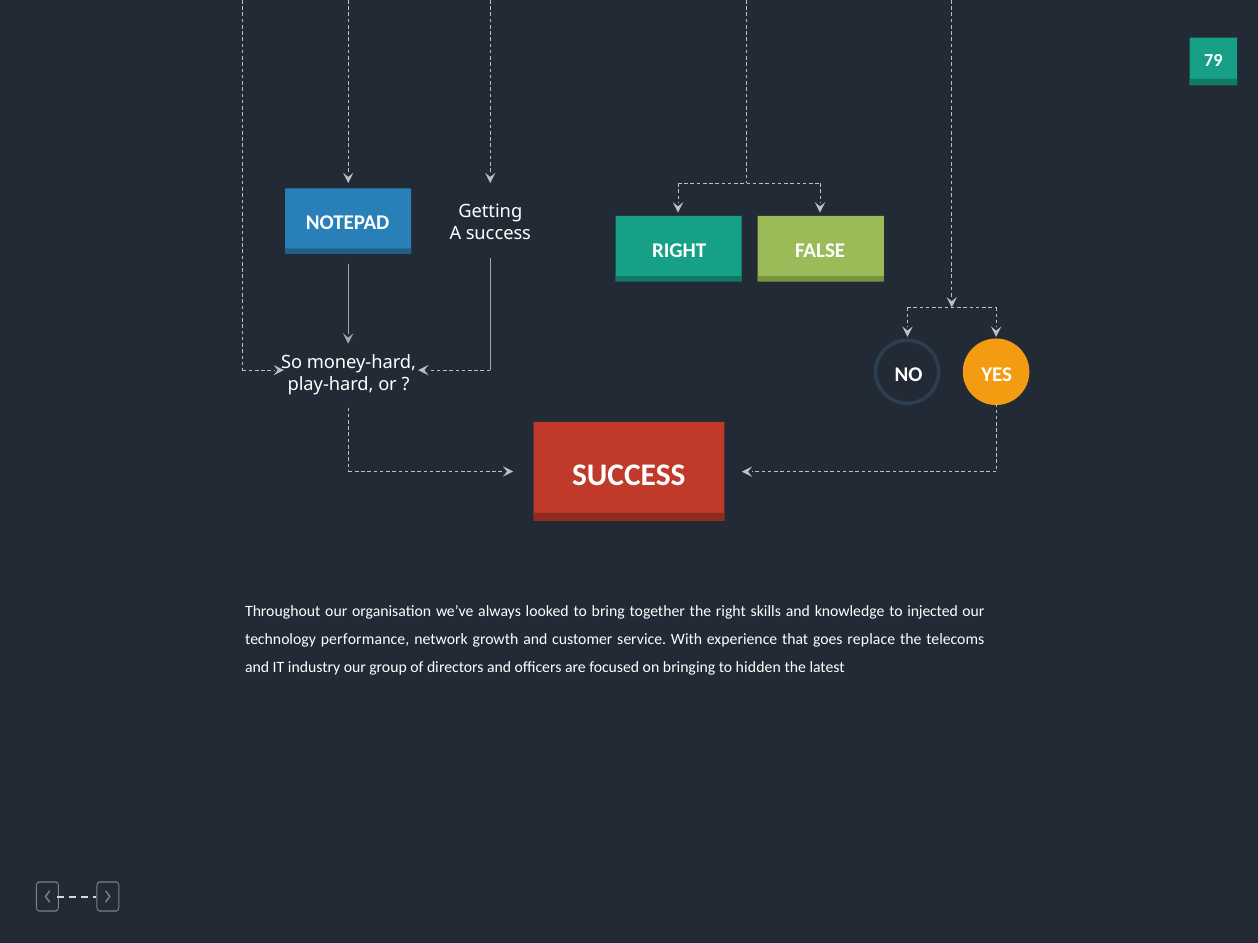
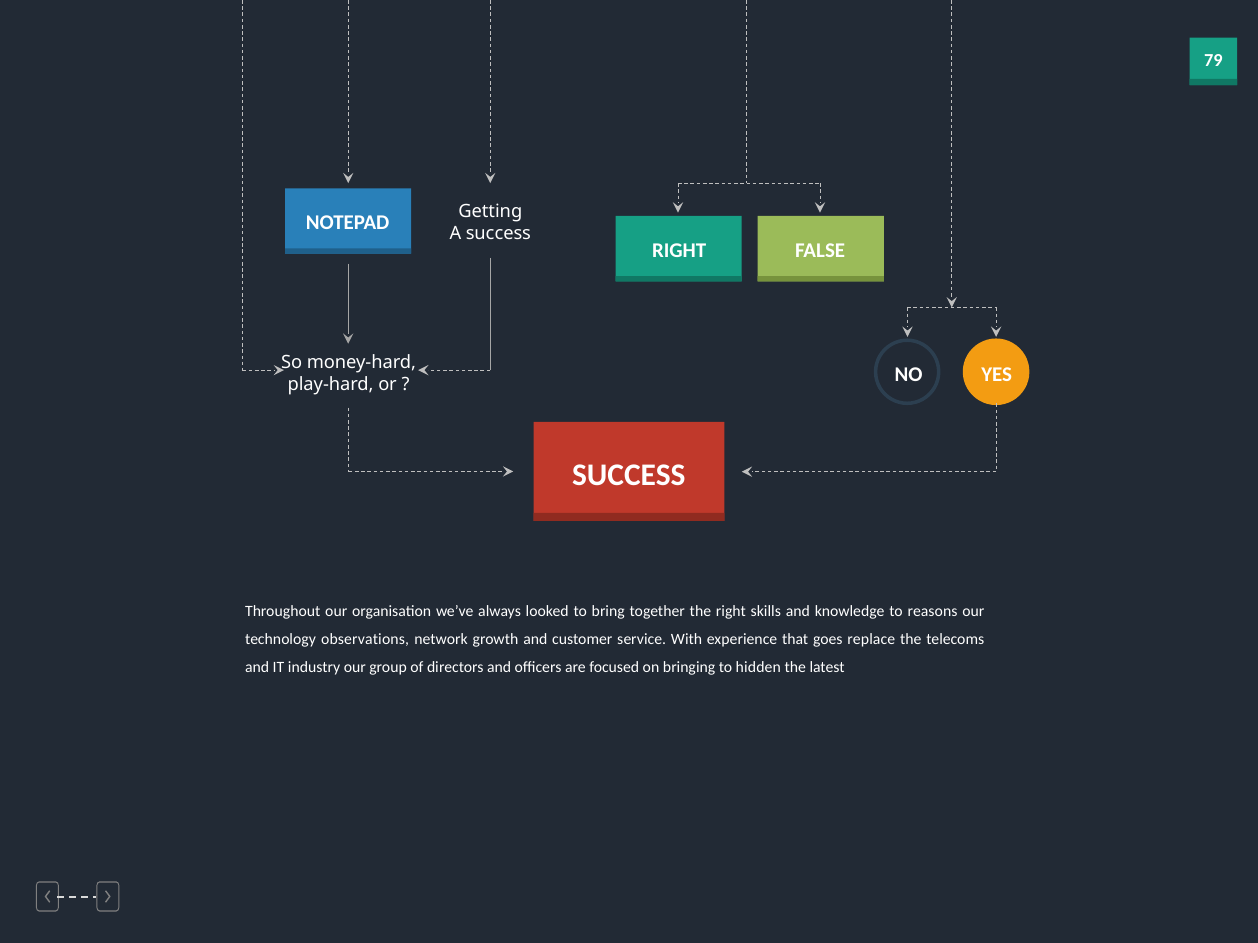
injected: injected -> reasons (933, 611)
performance: performance -> observations (365, 640)
